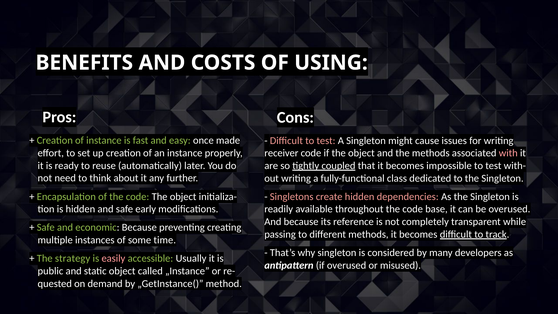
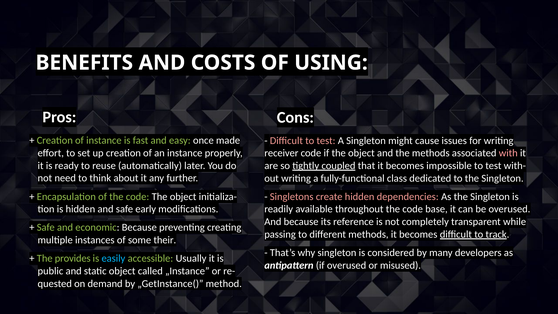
time: time -> their (165, 240)
strategy: strategy -> provides (73, 258)
easily colour: pink -> light blue (113, 258)
